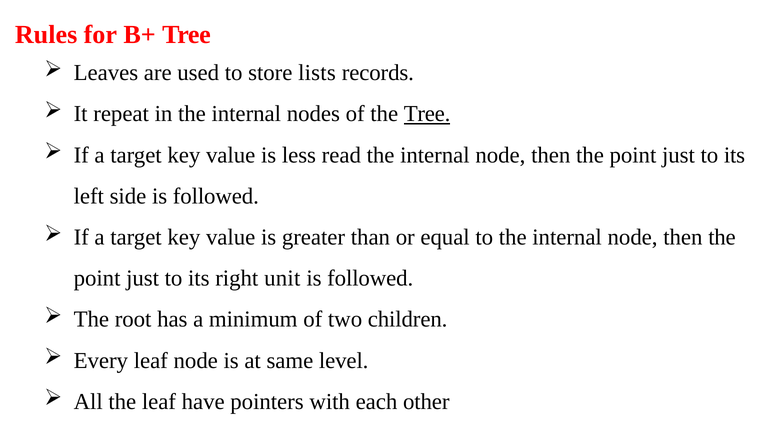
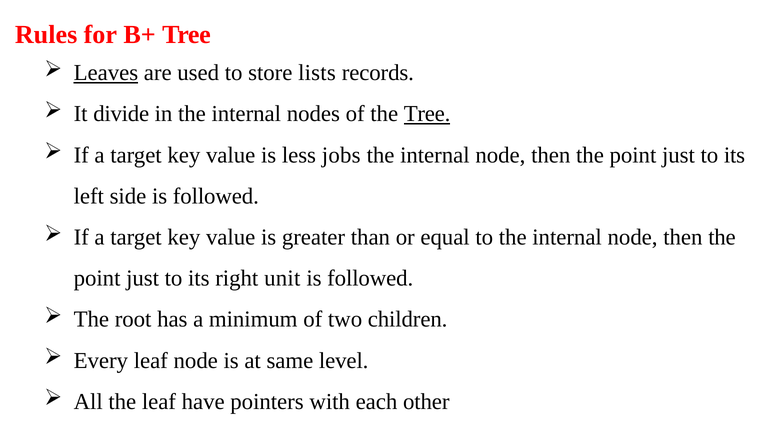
Leaves underline: none -> present (106, 73)
repeat: repeat -> divide (121, 114)
read: read -> jobs (341, 155)
